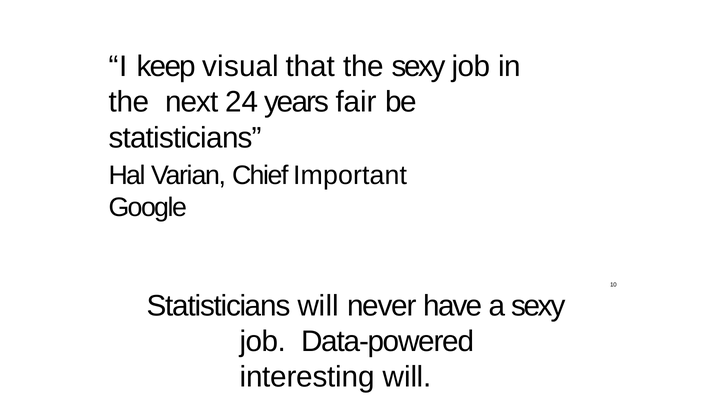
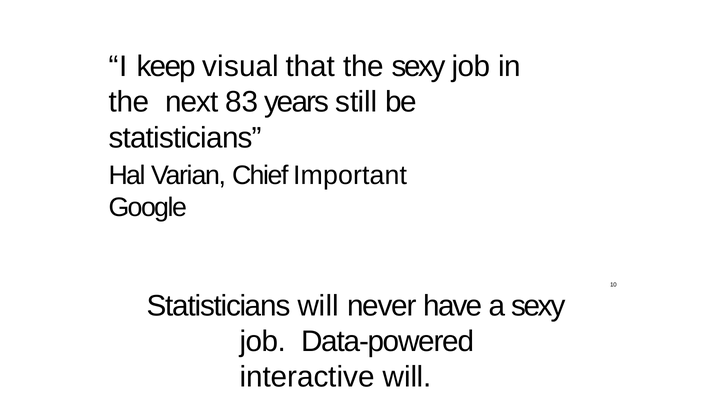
24: 24 -> 83 (242, 102)
fair: fair -> still (356, 102)
interesting: interesting -> interactive (307, 377)
